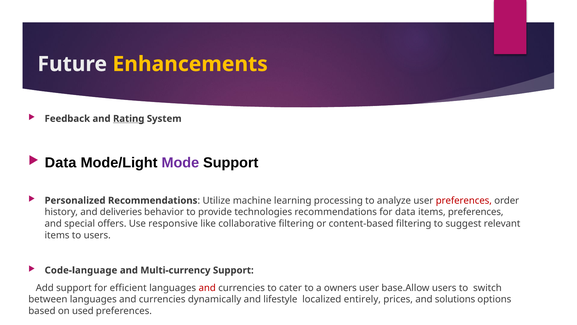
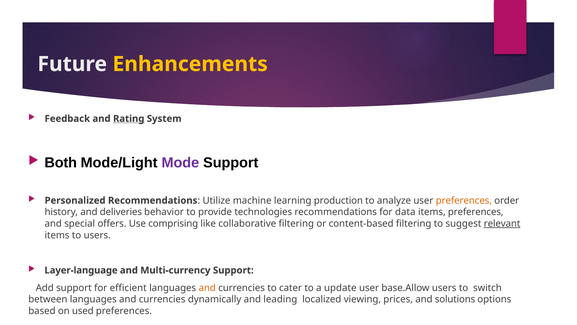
Data: Data -> Both (61, 163)
processing: processing -> production (338, 200)
preferences colour: red -> orange (464, 200)
responsive: responsive -> comprising (173, 223)
relevant underline: none -> present (502, 223)
Code-language: Code-language -> Layer-language (81, 270)
and colour: red -> orange (207, 288)
owners: owners -> update (340, 288)
lifestyle: lifestyle -> leading (280, 299)
entirely: entirely -> viewing (362, 299)
